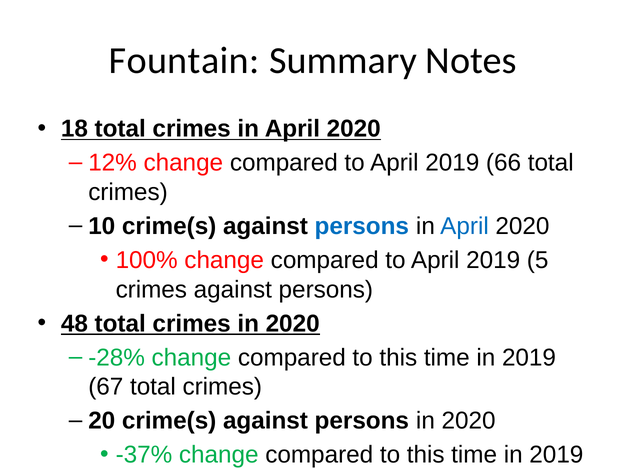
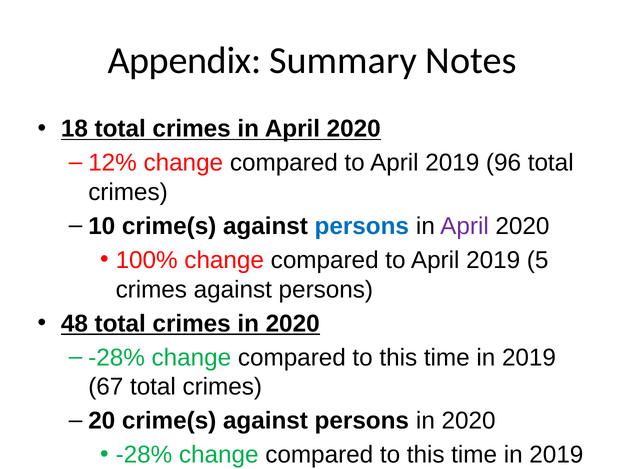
Fountain: Fountain -> Appendix (184, 61)
66: 66 -> 96 (504, 163)
April colour: blue -> purple (465, 226)
-37%: -37% -> -28% (144, 455)
